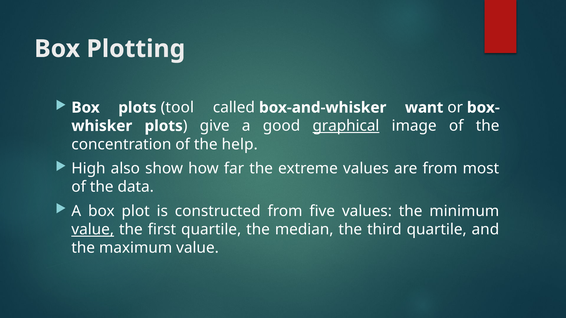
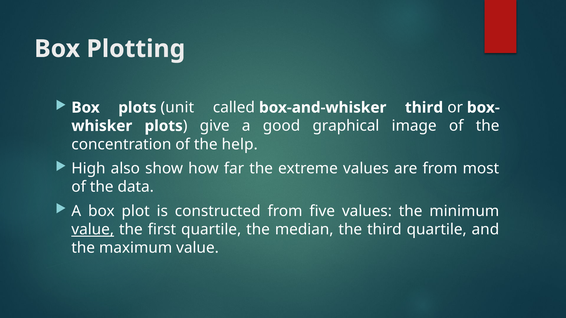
tool: tool -> unit (177, 108)
box-and-whisker want: want -> third (424, 108)
graphical underline: present -> none (346, 126)
